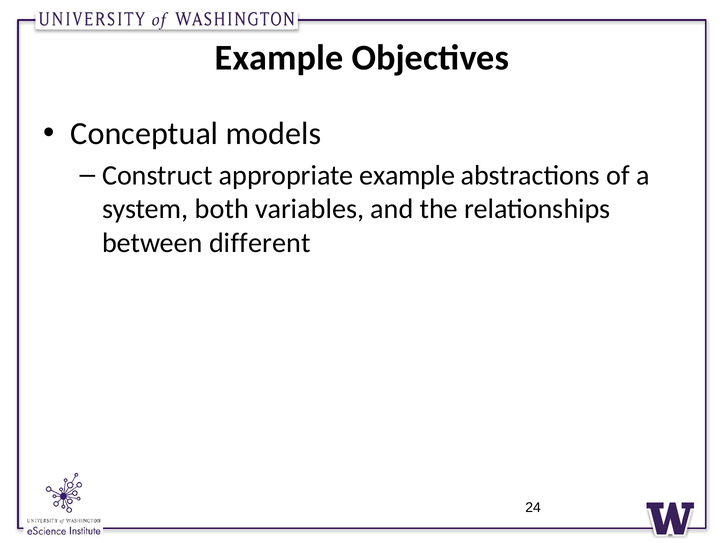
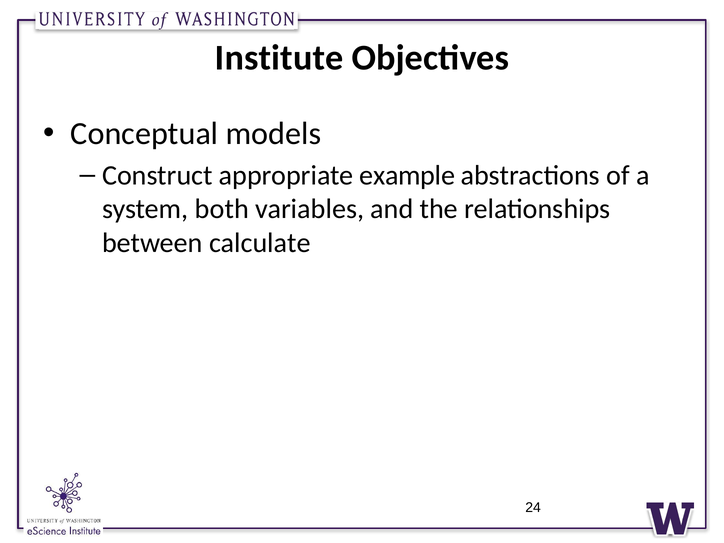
Example: Example -> Institute (279, 58)
different: different -> calculate (260, 243)
